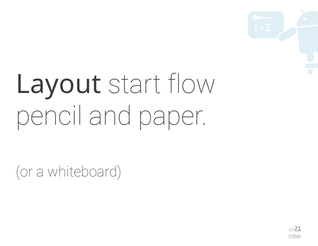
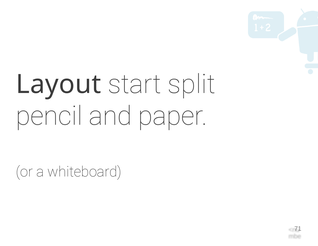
flow: flow -> split (192, 84)
